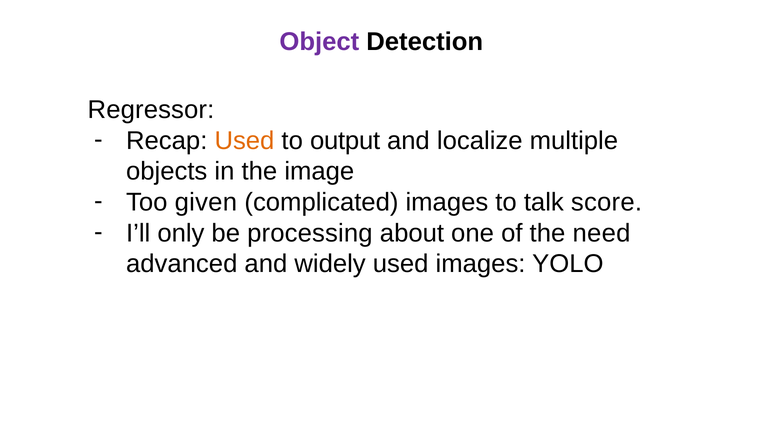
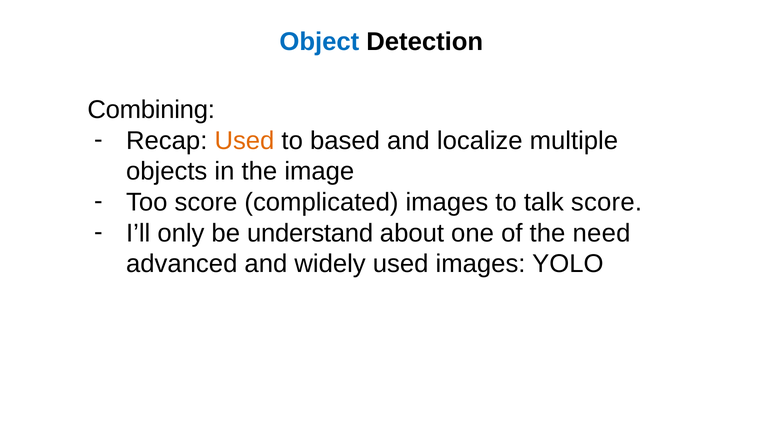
Object colour: purple -> blue (319, 42)
Regressor: Regressor -> Combining (151, 110)
output: output -> based (345, 141)
Too given: given -> score (206, 202)
processing: processing -> understand (310, 233)
